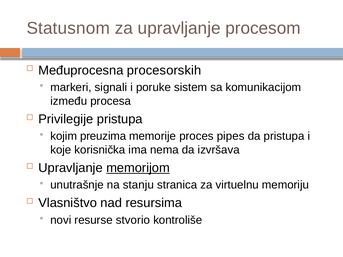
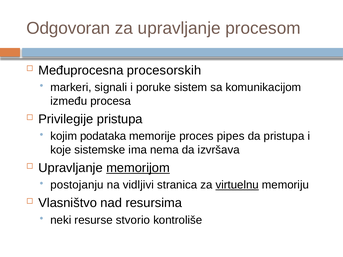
Statusnom: Statusnom -> Odgovoran (68, 28)
preuzima: preuzima -> podataka (103, 136)
korisnička: korisnička -> sistemske (100, 150)
unutrašnje: unutrašnje -> postojanju (77, 185)
stanju: stanju -> vidljivi (138, 185)
virtuelnu underline: none -> present (237, 185)
novi: novi -> neki (61, 220)
